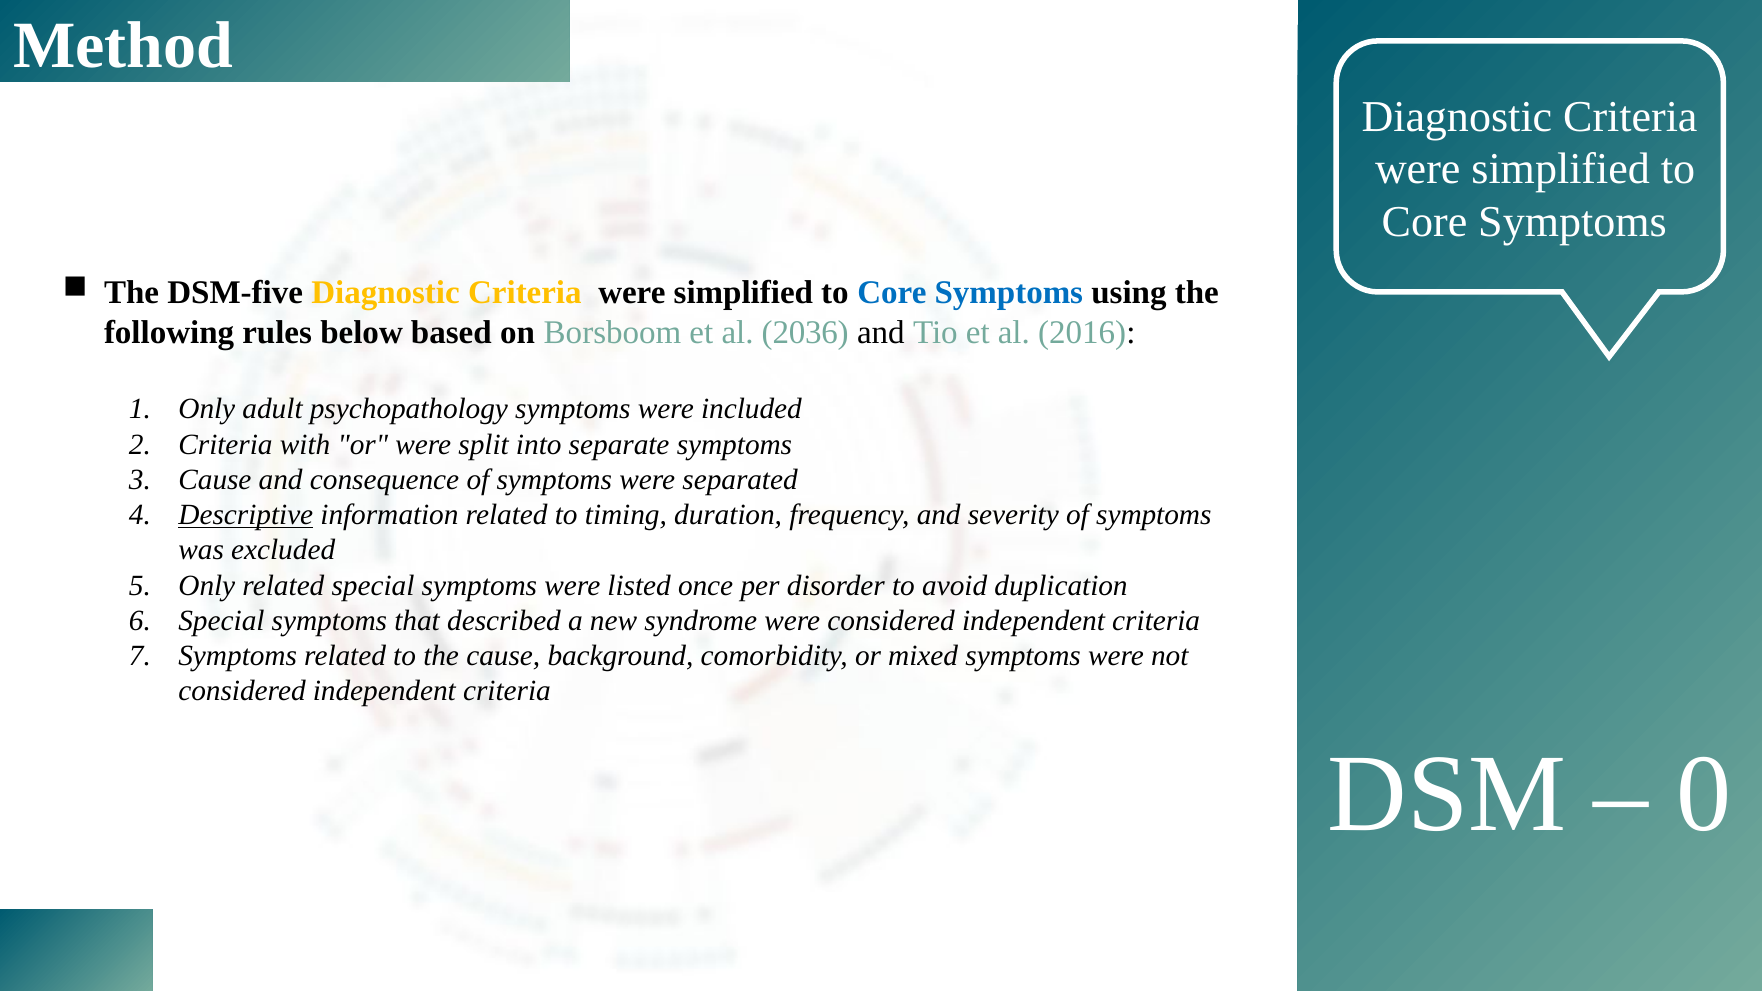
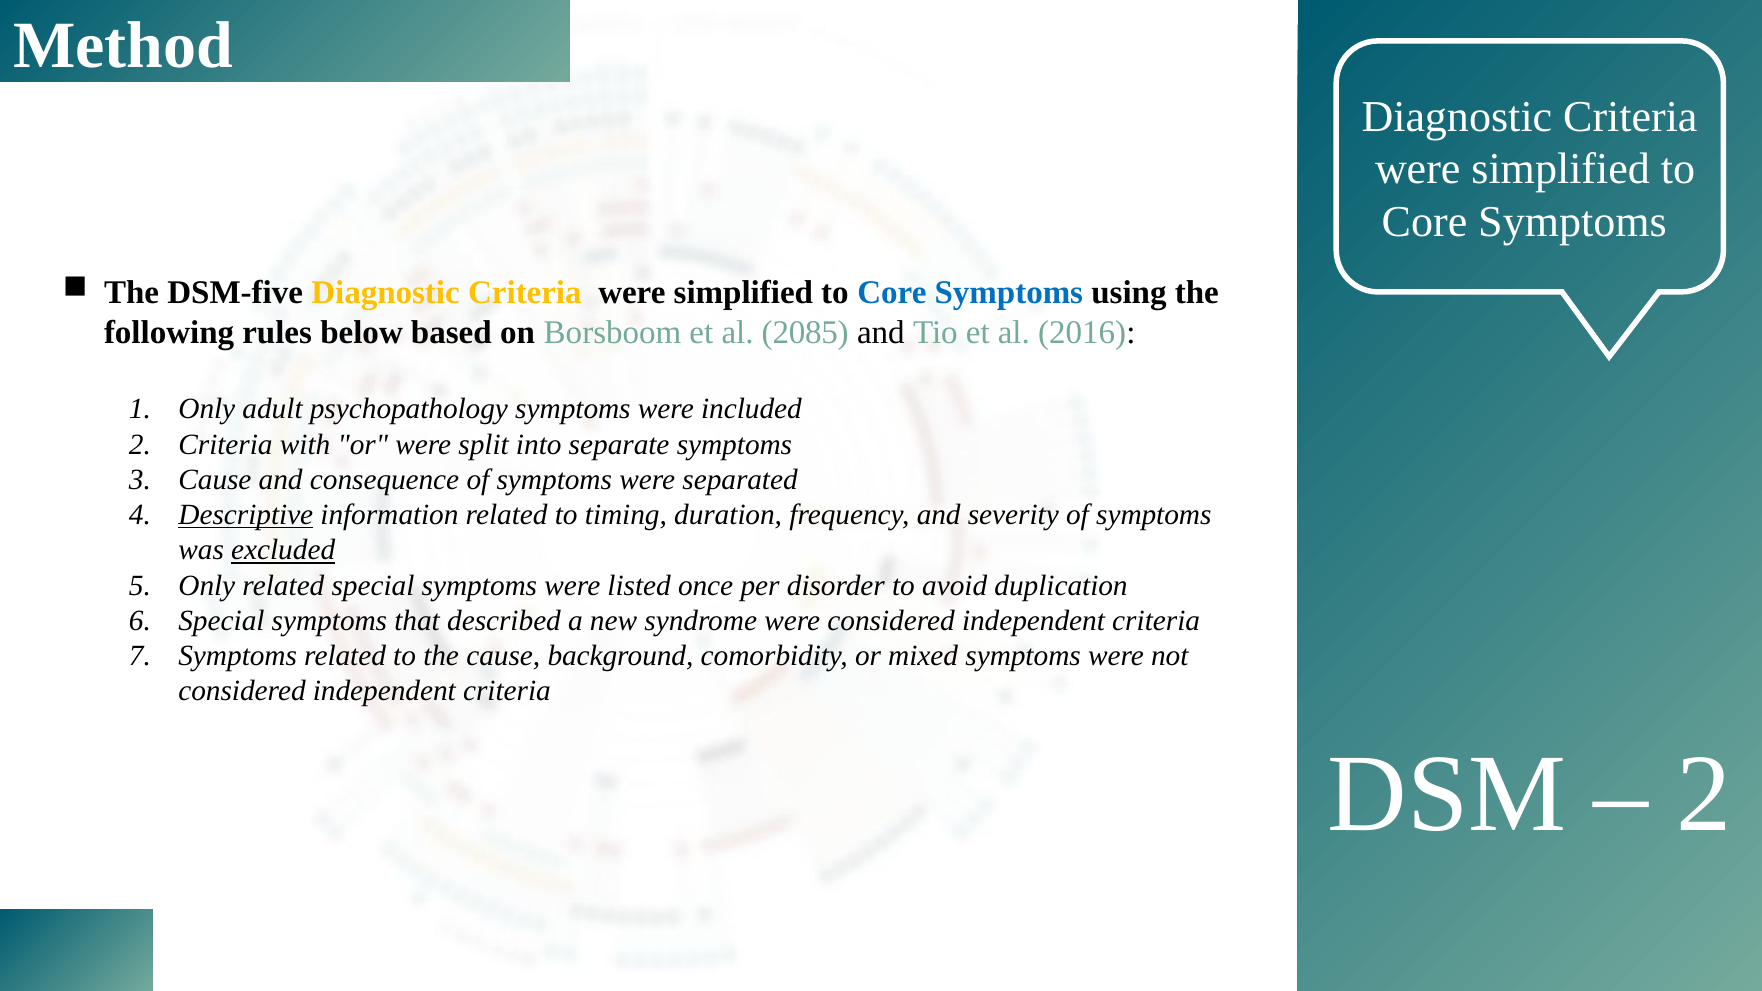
2036: 2036 -> 2085 (805, 333)
excluded underline: none -> present (283, 550)
0: 0 -> 2 (1704, 794)
